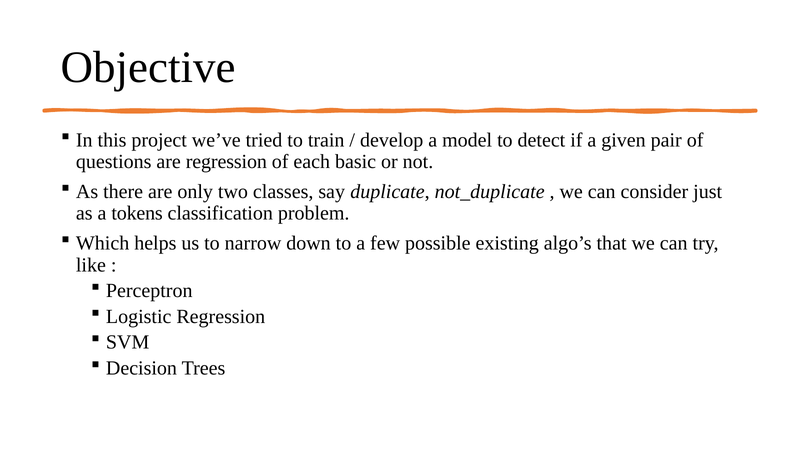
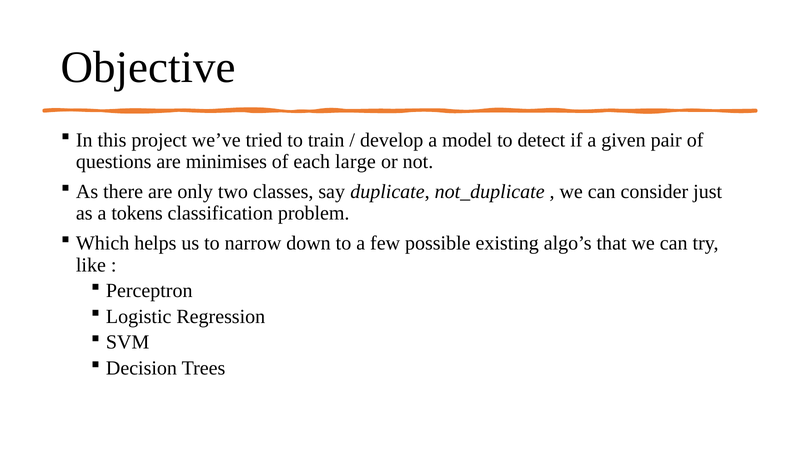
are regression: regression -> minimises (226, 162)
basic: basic -> large (355, 162)
